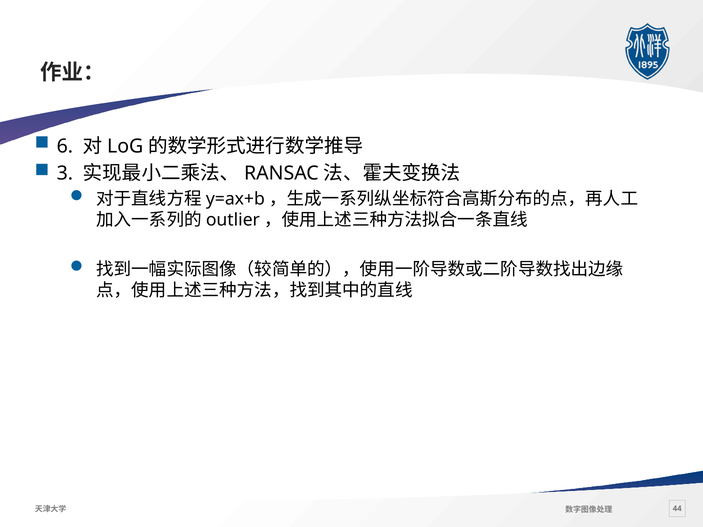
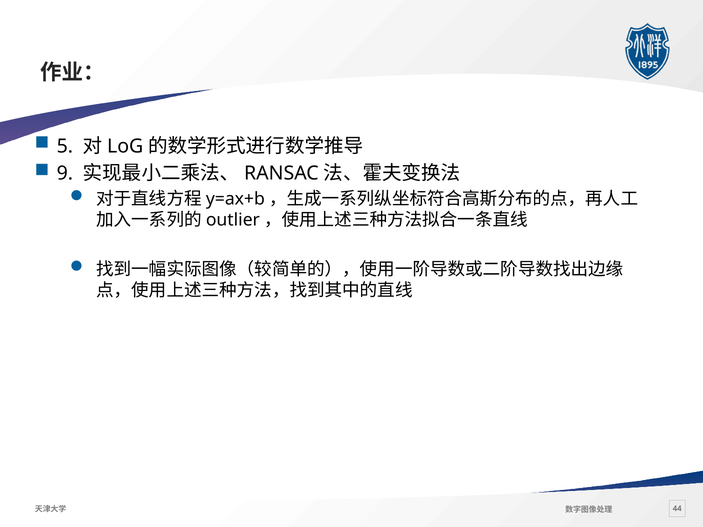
6: 6 -> 5 (65, 146)
3: 3 -> 9 (65, 174)
